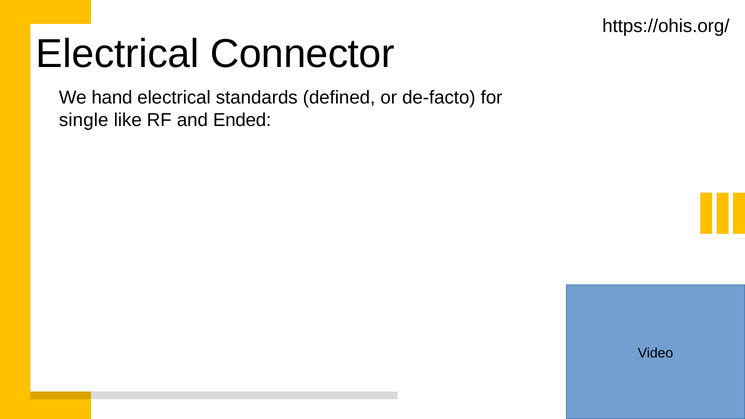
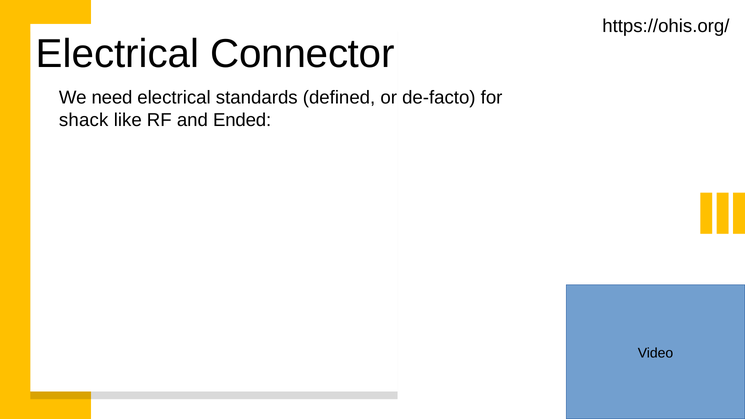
hand: hand -> need (112, 98)
single: single -> shack (84, 120)
